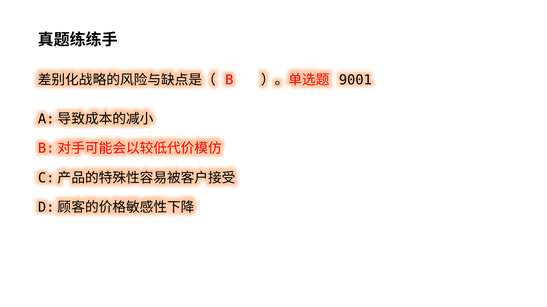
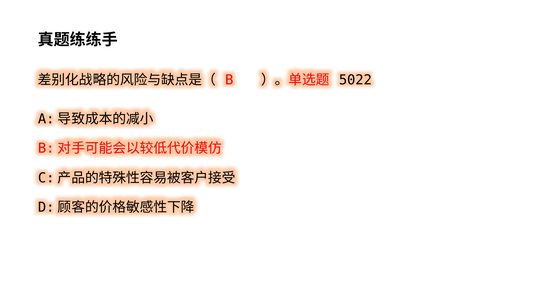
9001: 9001 -> 5022 (355, 80)
